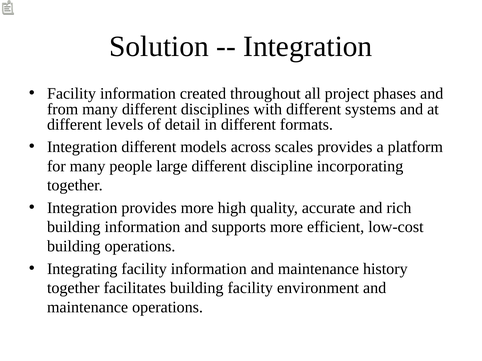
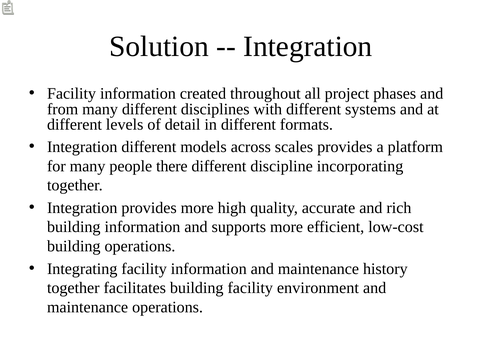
large: large -> there (172, 166)
